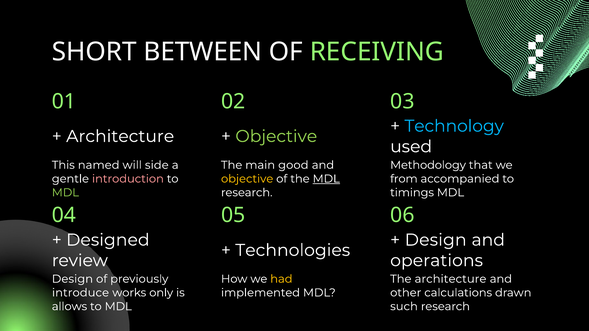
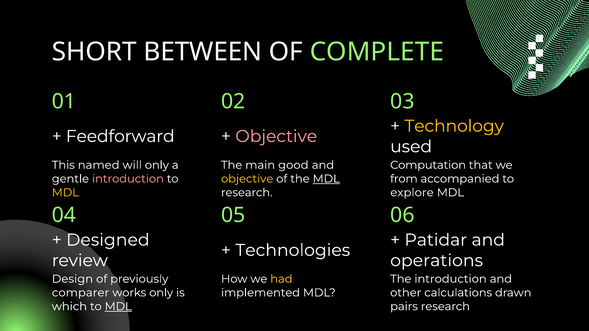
RECEIVING: RECEIVING -> COMPLETE (377, 52)
Technology colour: light blue -> yellow (454, 126)
Architecture: Architecture -> Feedforward (120, 136)
Objective colour: light green -> pink (276, 136)
will side: side -> only (157, 165)
Methodology: Methodology -> Computation (428, 165)
MDL colour: light green -> yellow (65, 193)
timings: timings -> explore (412, 193)
Design: Design -> Patidar (436, 240)
The architecture: architecture -> introduction (451, 279)
introduce: introduce -> comparer (81, 293)
allows: allows -> which (69, 307)
MDL underline: none -> present (118, 307)
such: such -> pairs (404, 307)
